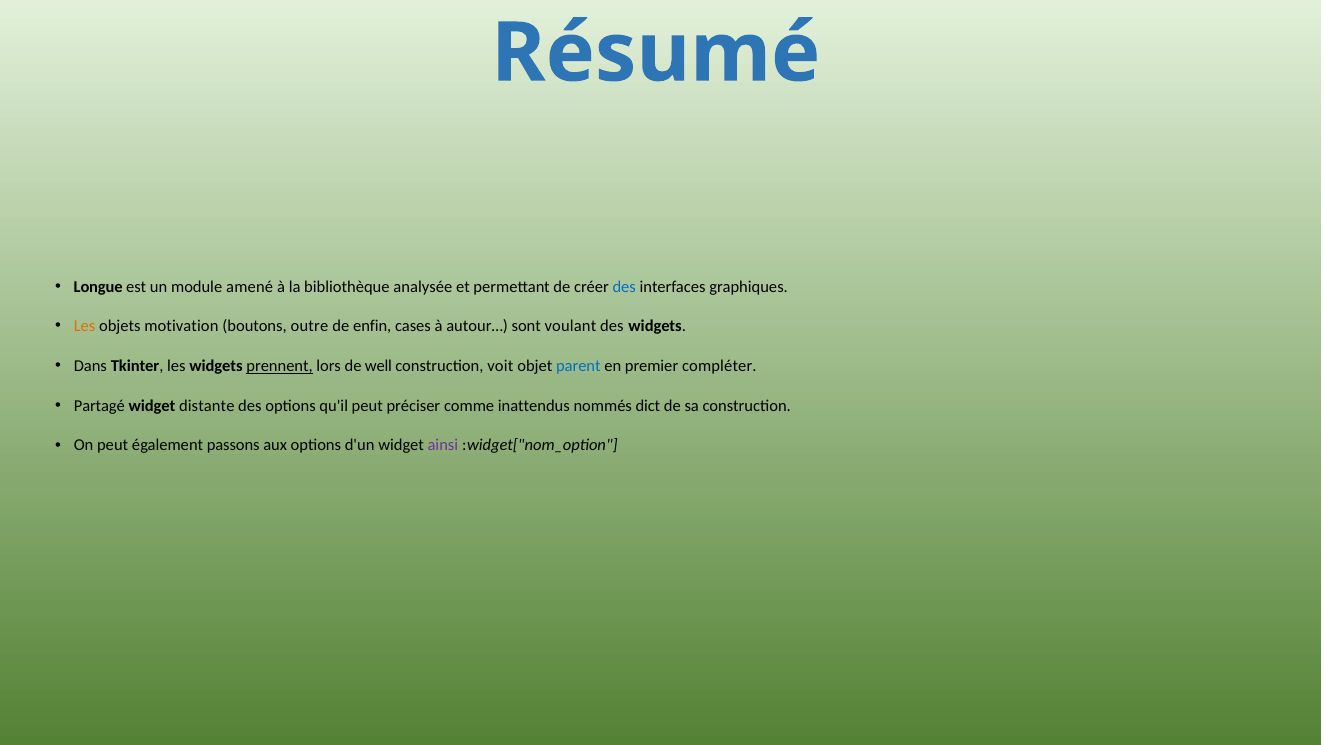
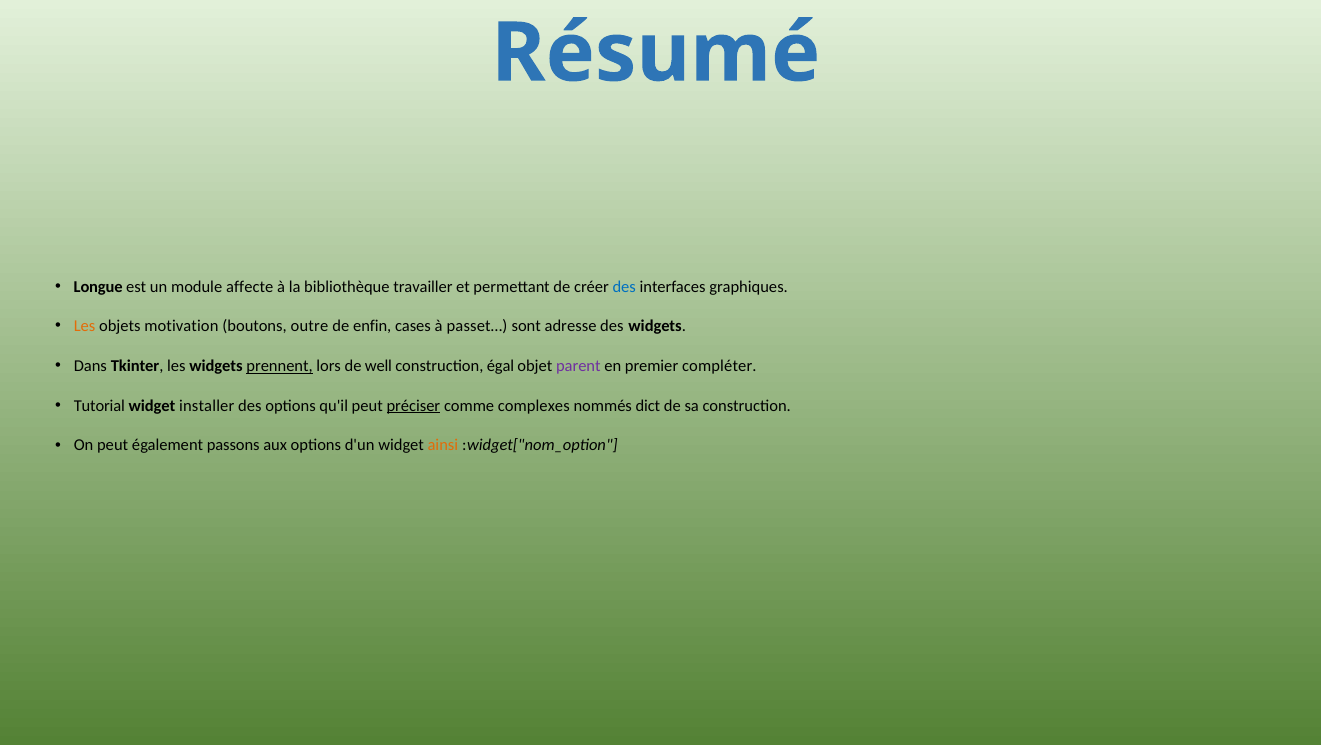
amené: amené -> affecte (250, 286)
analysée: analysée -> travailler (423, 286)
autour…: autour… -> passet… (477, 326)
voulant: voulant -> adresse (571, 326)
voit: voit -> égal (500, 366)
parent colour: blue -> purple (578, 366)
Partagé: Partagé -> Tutorial (99, 406)
distante: distante -> installer (207, 406)
préciser underline: none -> present (413, 406)
inattendus: inattendus -> complexes (534, 406)
ainsi colour: purple -> orange (443, 445)
